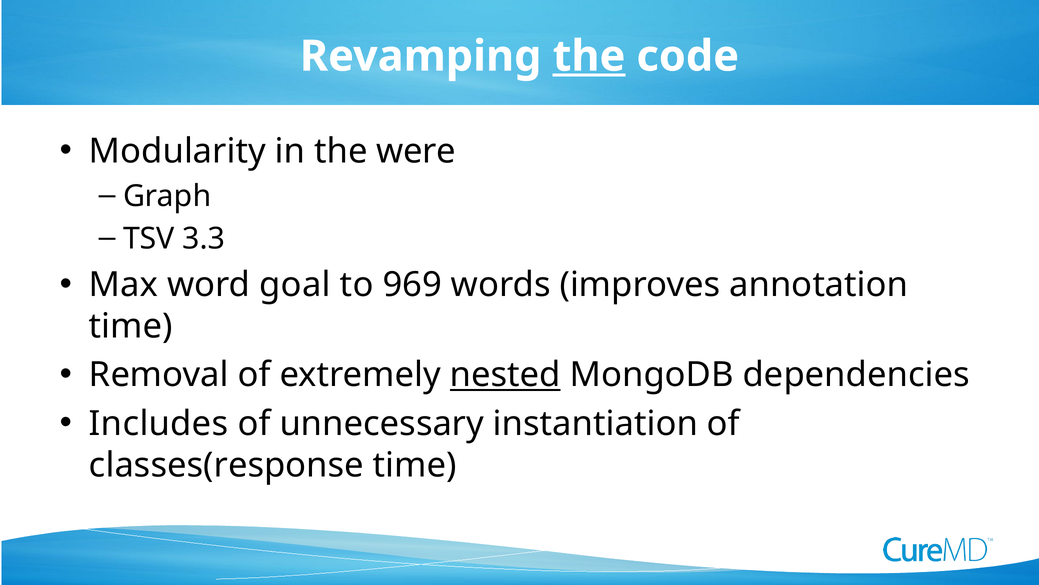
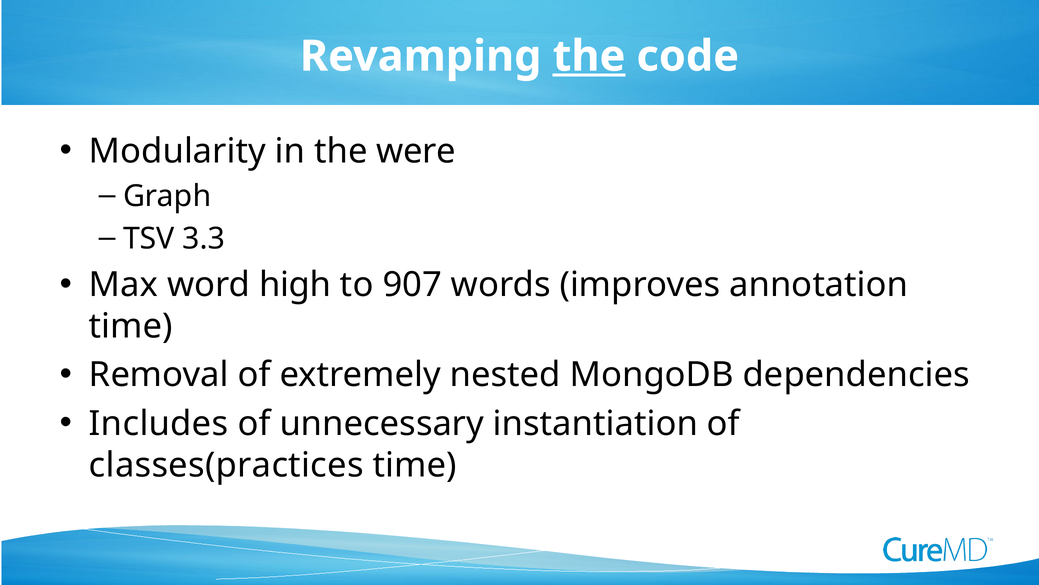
goal: goal -> high (295, 285)
969: 969 -> 907 (412, 285)
nested underline: present -> none (505, 375)
classes(response: classes(response -> classes(practices (226, 465)
